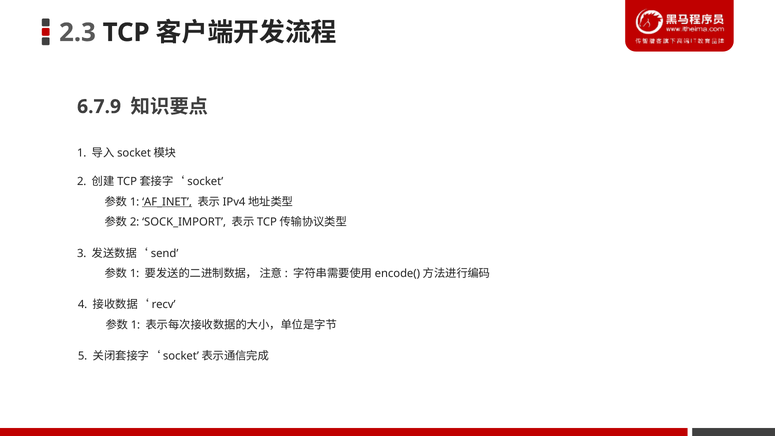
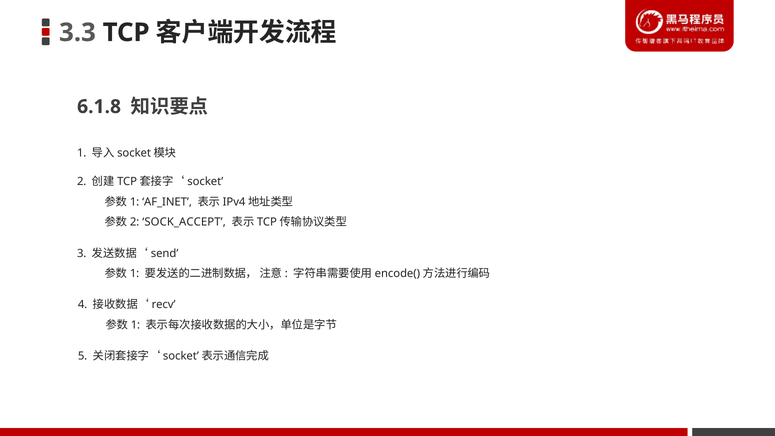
2.3: 2.3 -> 3.3 (77, 33)
6.7.9: 6.7.9 -> 6.1.8 (99, 107)
AF_INET underline: present -> none (167, 202)
SOCK_IMPORT: SOCK_IMPORT -> SOCK_ACCEPT (184, 222)
